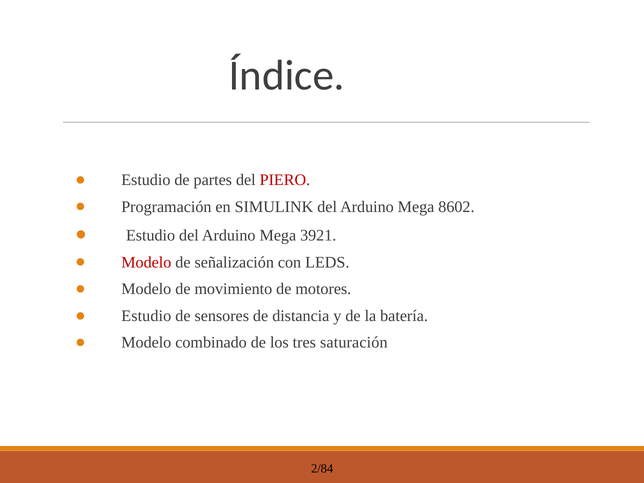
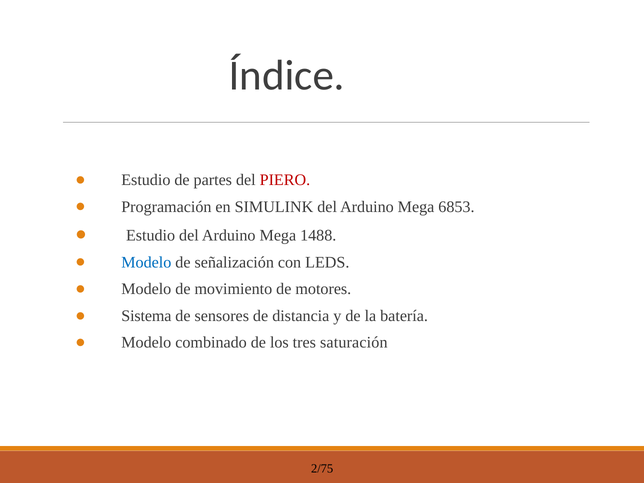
8602: 8602 -> 6853 (456, 207)
3921: 3921 -> 1488 (318, 235)
Modelo colour: red -> blue (146, 262)
Estudio: Estudio -> Sistema (146, 316)
2/84: 2/84 -> 2/75 (322, 469)
